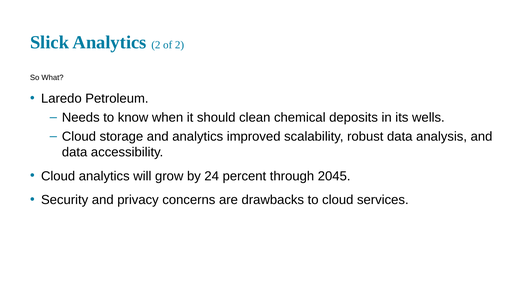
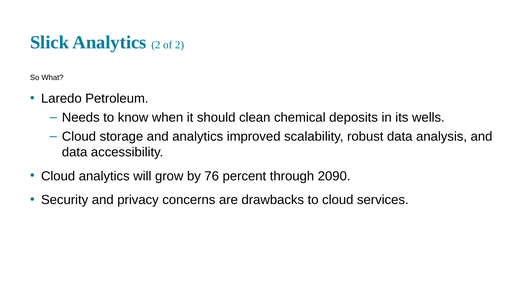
24: 24 -> 76 (212, 176)
2045: 2045 -> 2090 (334, 176)
